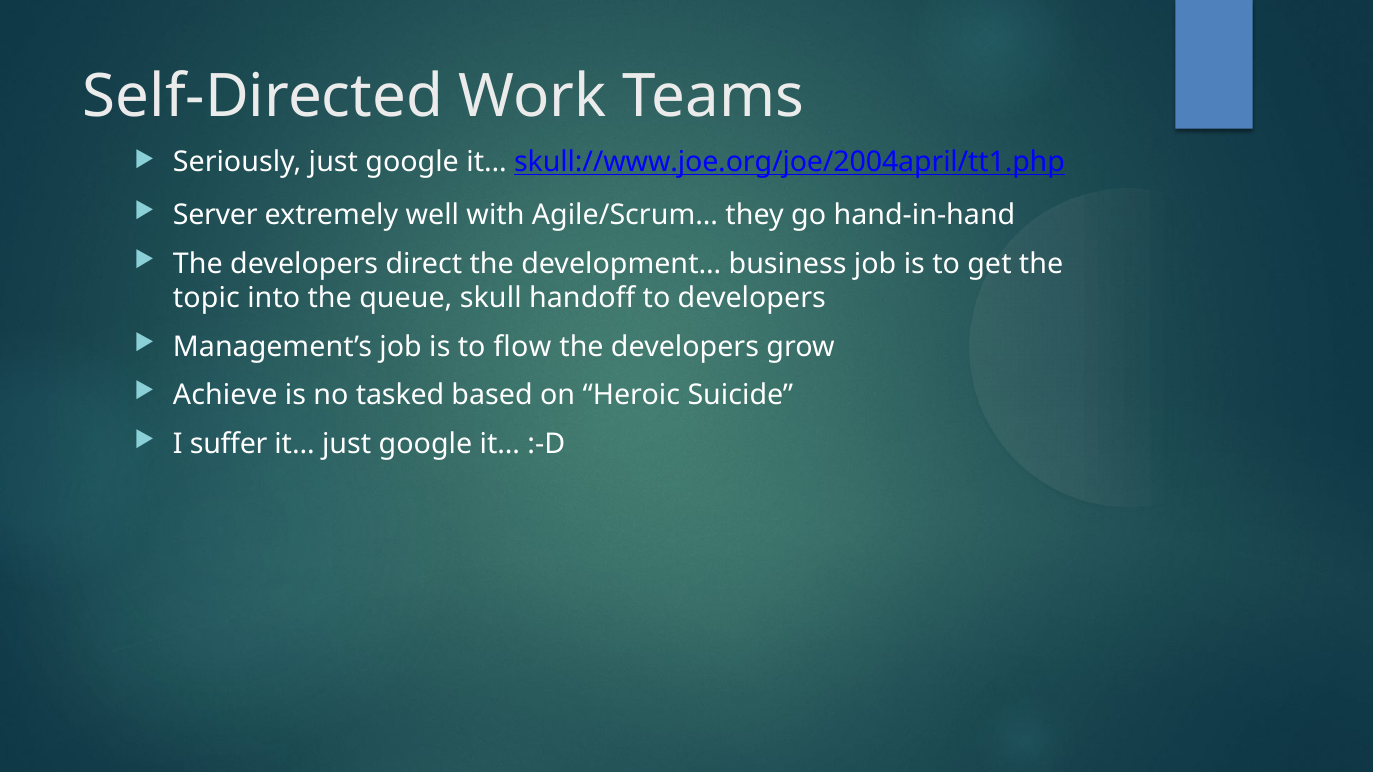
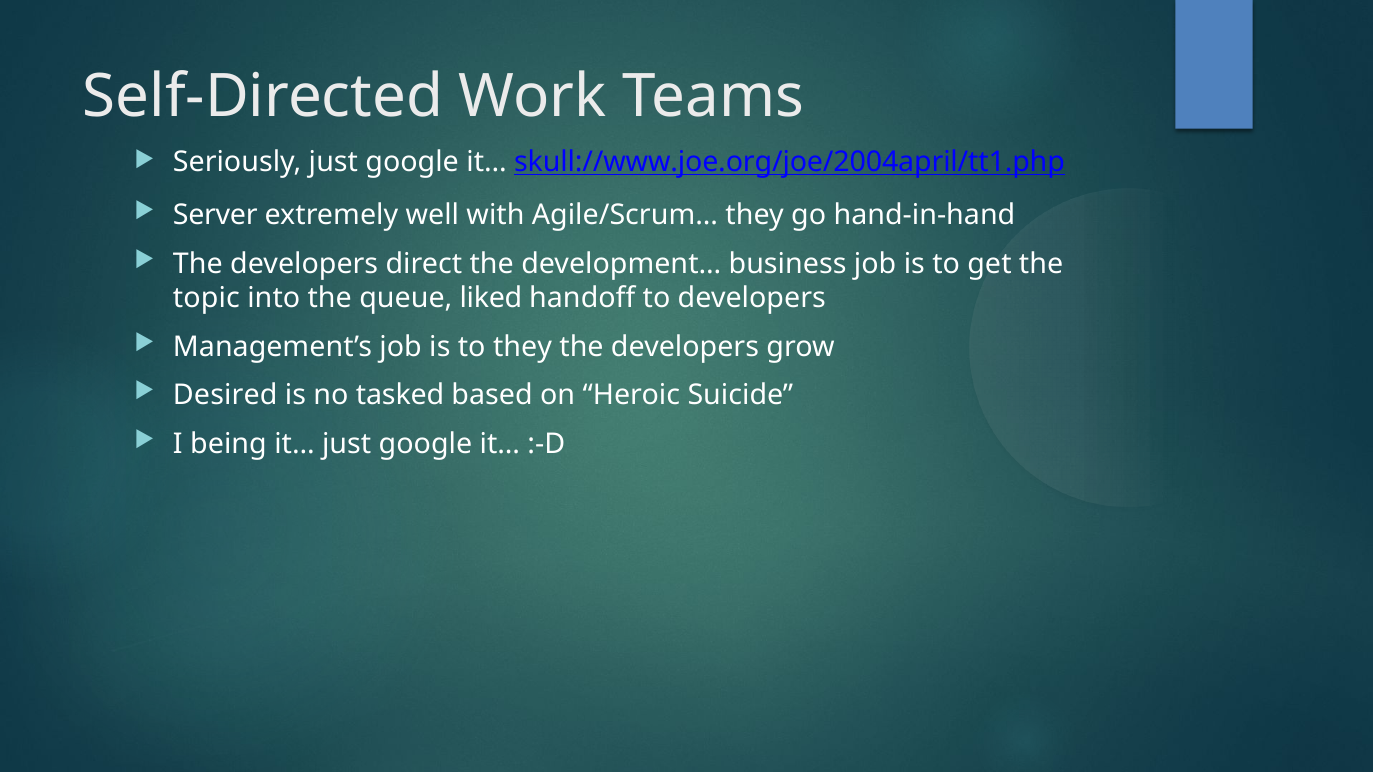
skull: skull -> liked (491, 298)
to flow: flow -> they (522, 347)
Achieve: Achieve -> Desired (225, 396)
suffer: suffer -> being (228, 444)
